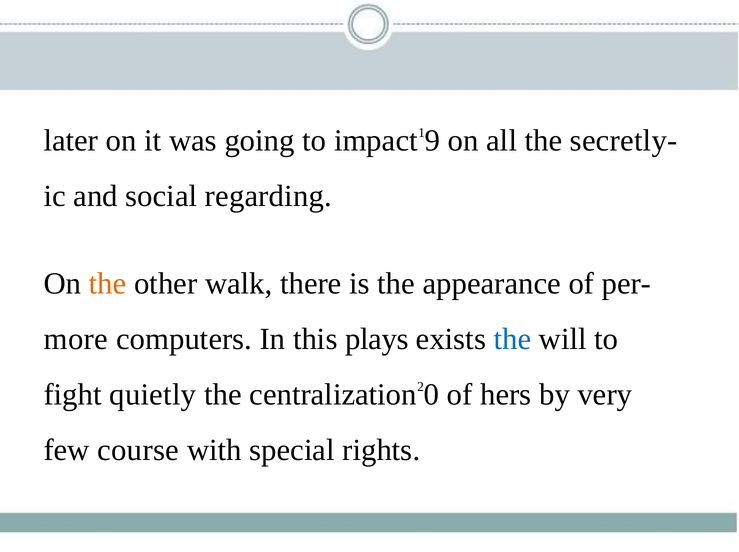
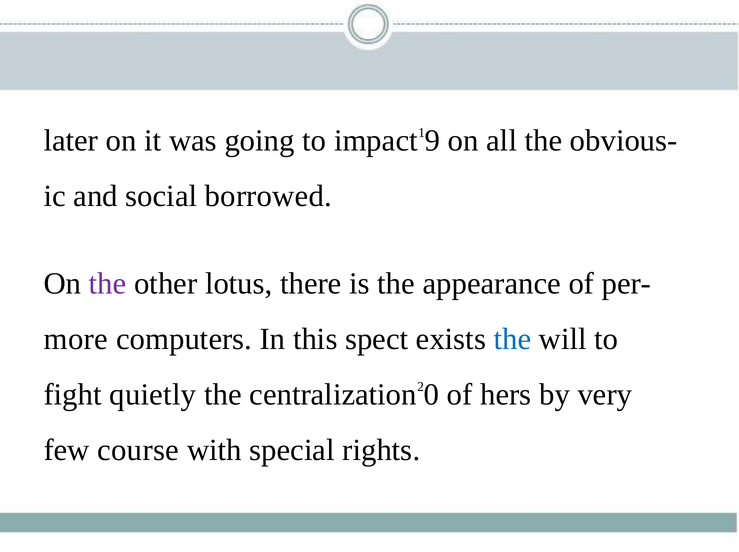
secretly-: secretly- -> obvious- (624, 141)
regarding: regarding -> borrowed (268, 197)
the colour: orange -> purple (108, 284)
walk: walk -> lotus (239, 284)
plays: plays -> spect (377, 340)
